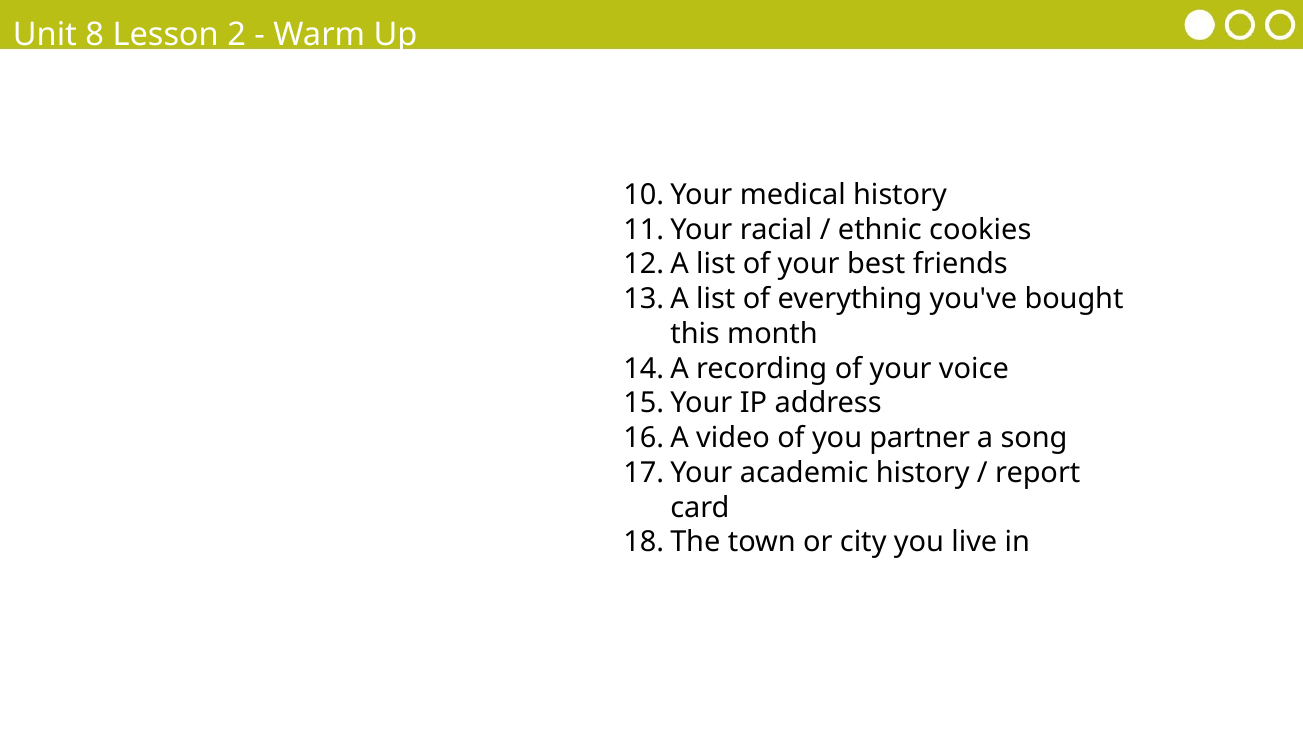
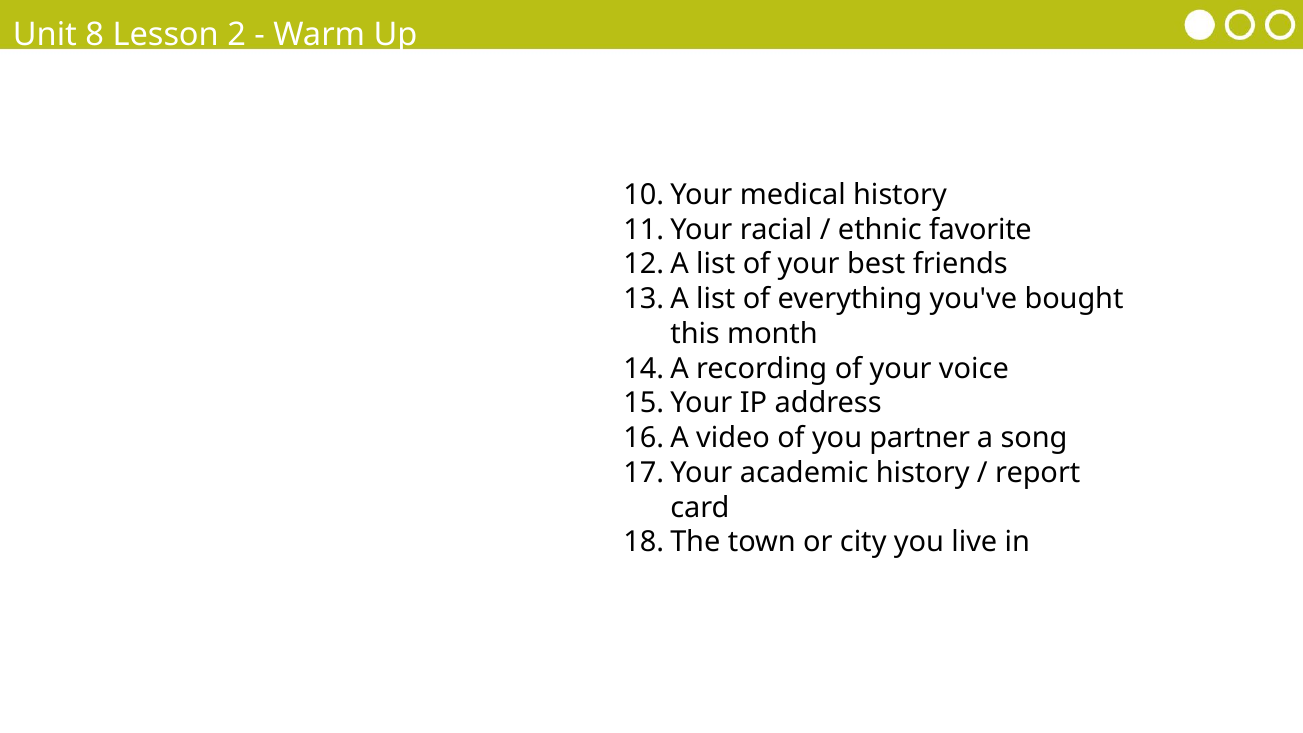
ethnic cookies: cookies -> favorite (980, 230)
